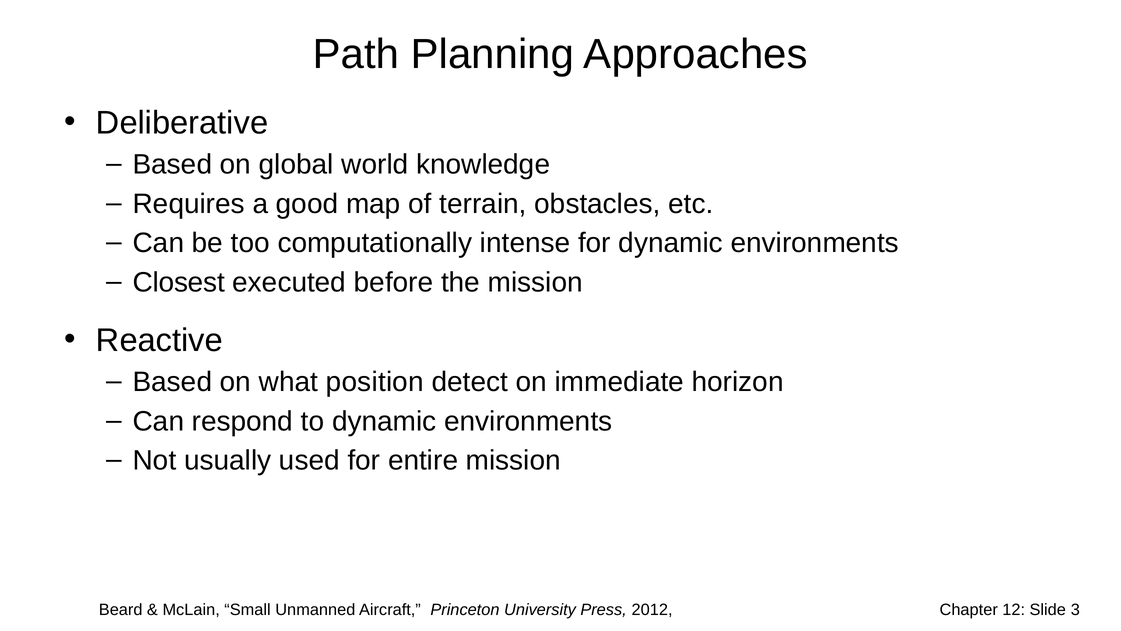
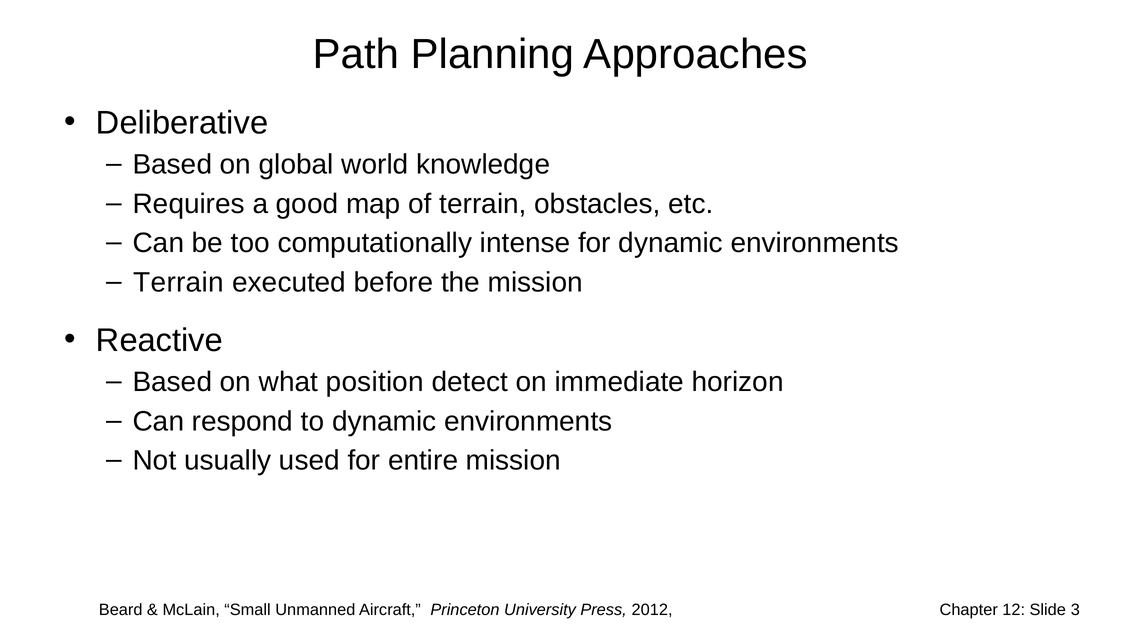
Closest: Closest -> Terrain (179, 282)
